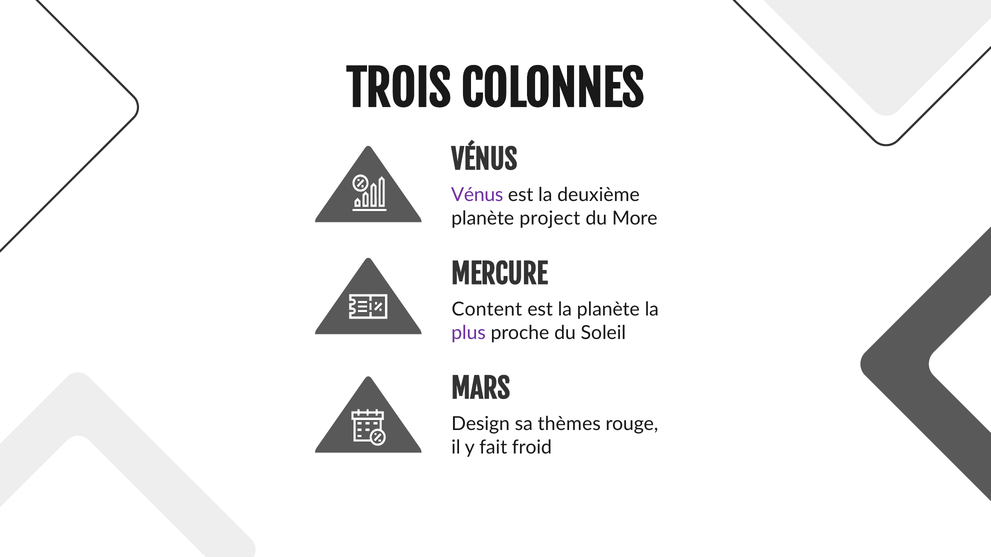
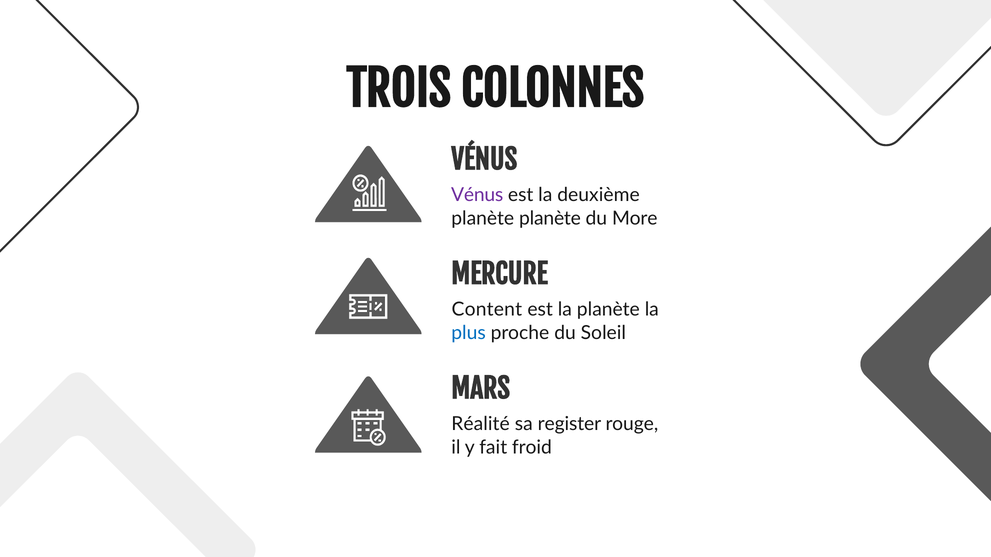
planète project: project -> planète (550, 218)
plus colour: purple -> blue (469, 333)
Design: Design -> Réalité (481, 424)
thèmes: thèmes -> register (569, 424)
